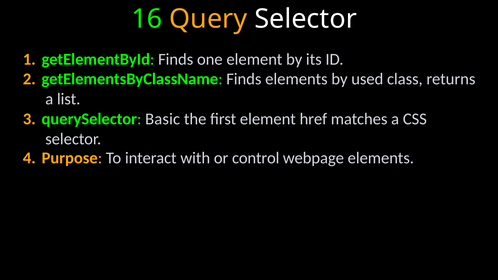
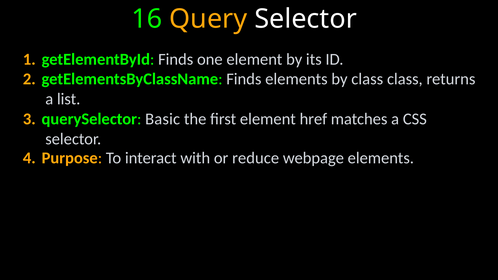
by used: used -> class (367, 79)
control: control -> reduce (256, 158)
